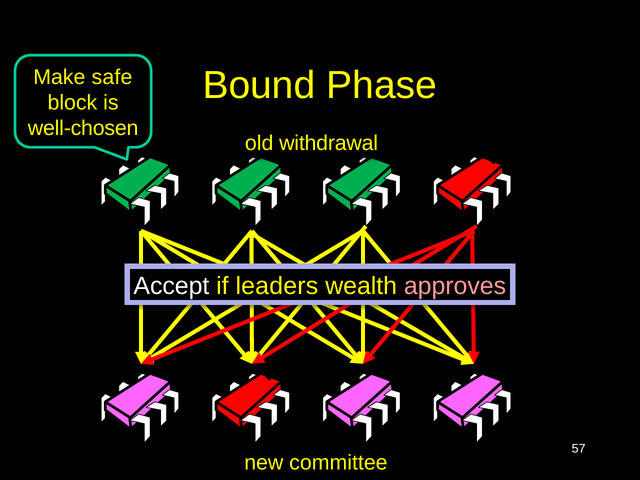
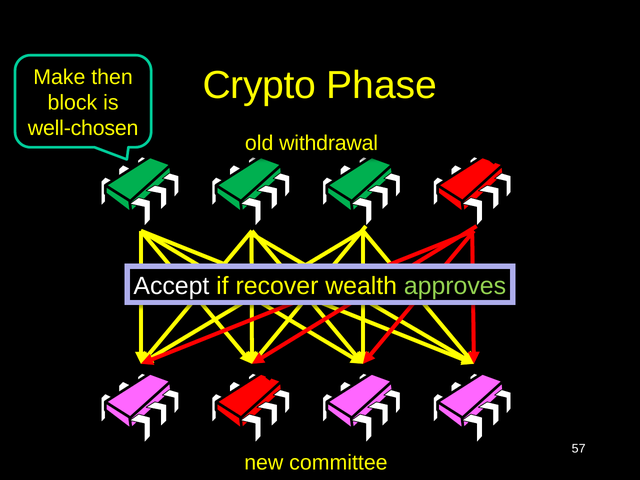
safe: safe -> then (112, 77)
Bound: Bound -> Crypto (259, 85)
leaders: leaders -> recover (277, 286)
approves colour: pink -> light green (455, 286)
